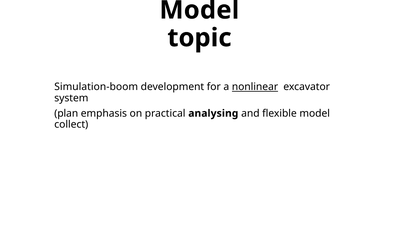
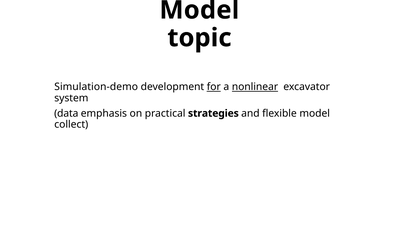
Simulation-boom: Simulation-boom -> Simulation-demo (96, 87)
for underline: none -> present (214, 87)
plan: plan -> data (66, 113)
analysing: analysing -> strategies (213, 113)
